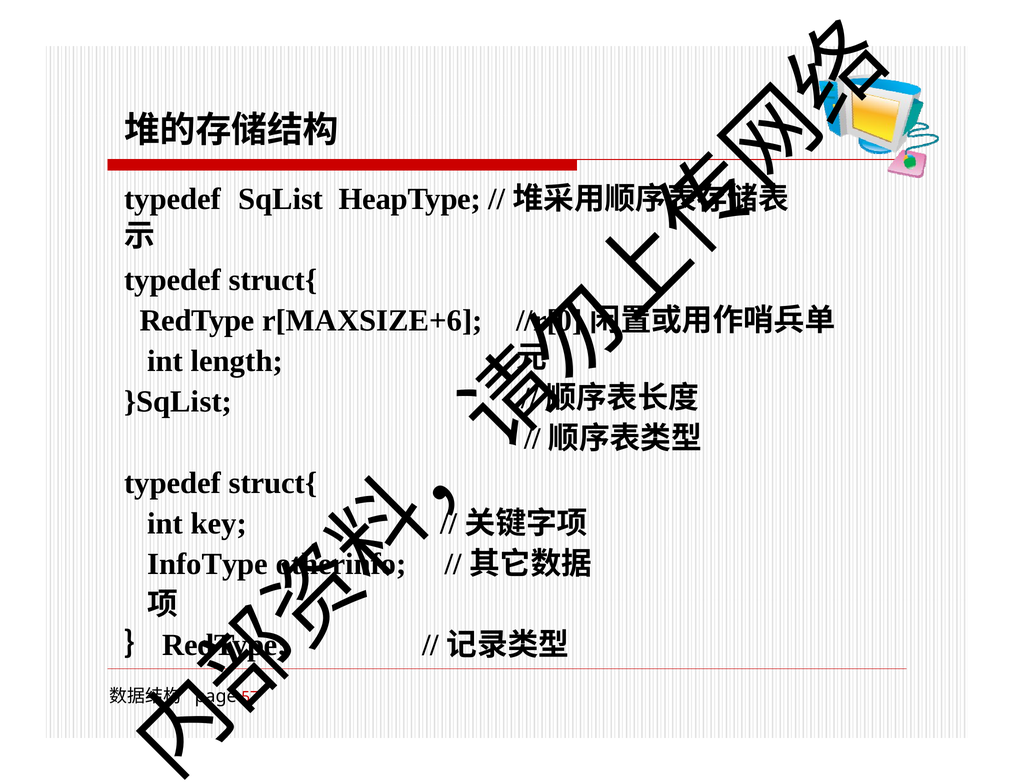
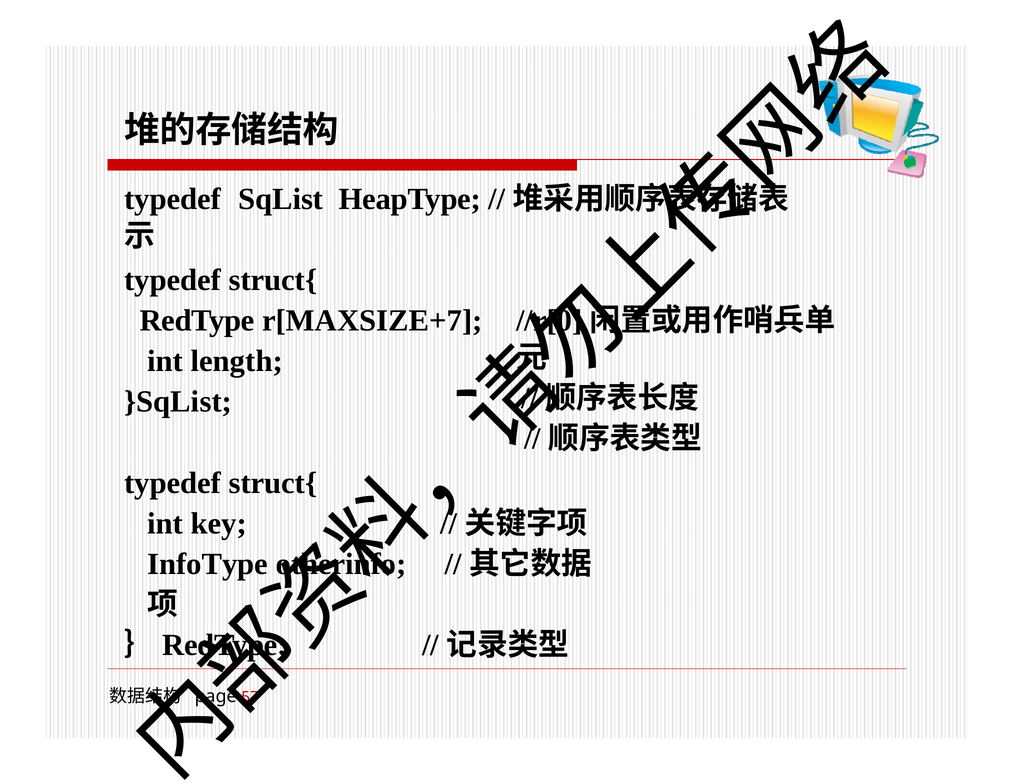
r[MAXSIZE+6: r[MAXSIZE+6 -> r[MAXSIZE+7 (372, 320)
